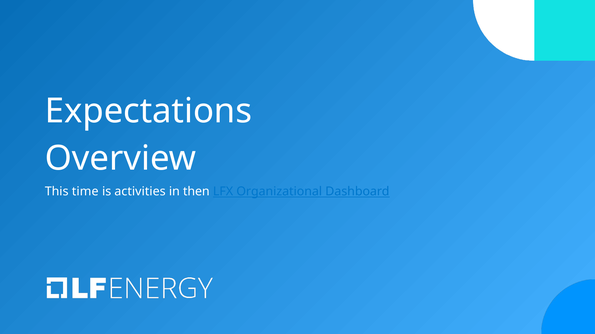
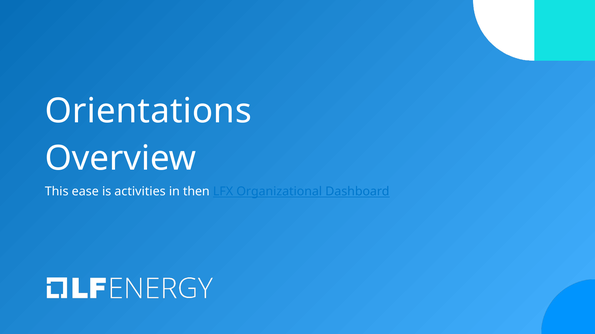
Expectations: Expectations -> Orientations (148, 111)
time: time -> ease (85, 192)
